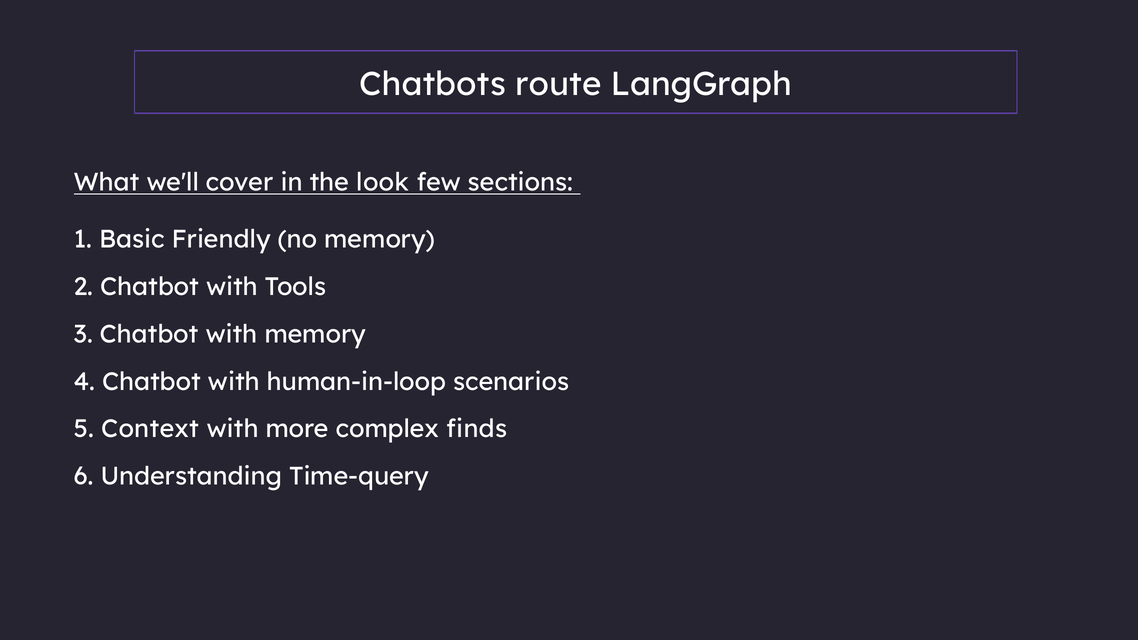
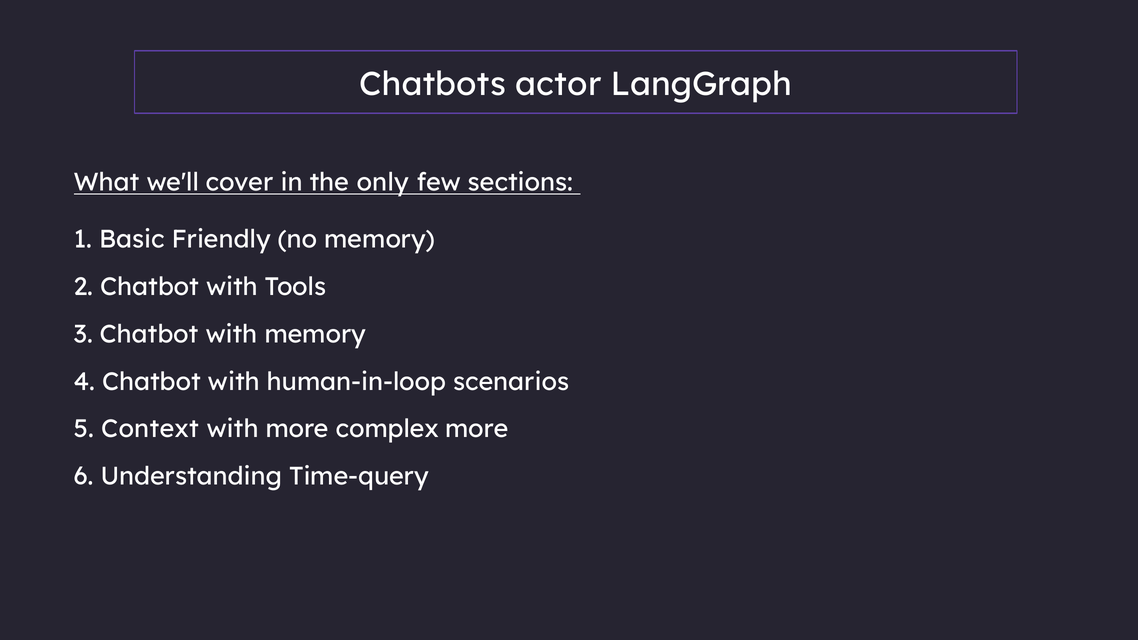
route: route -> actor (558, 84)
look: look -> only (383, 183)
complex finds: finds -> more (477, 429)
